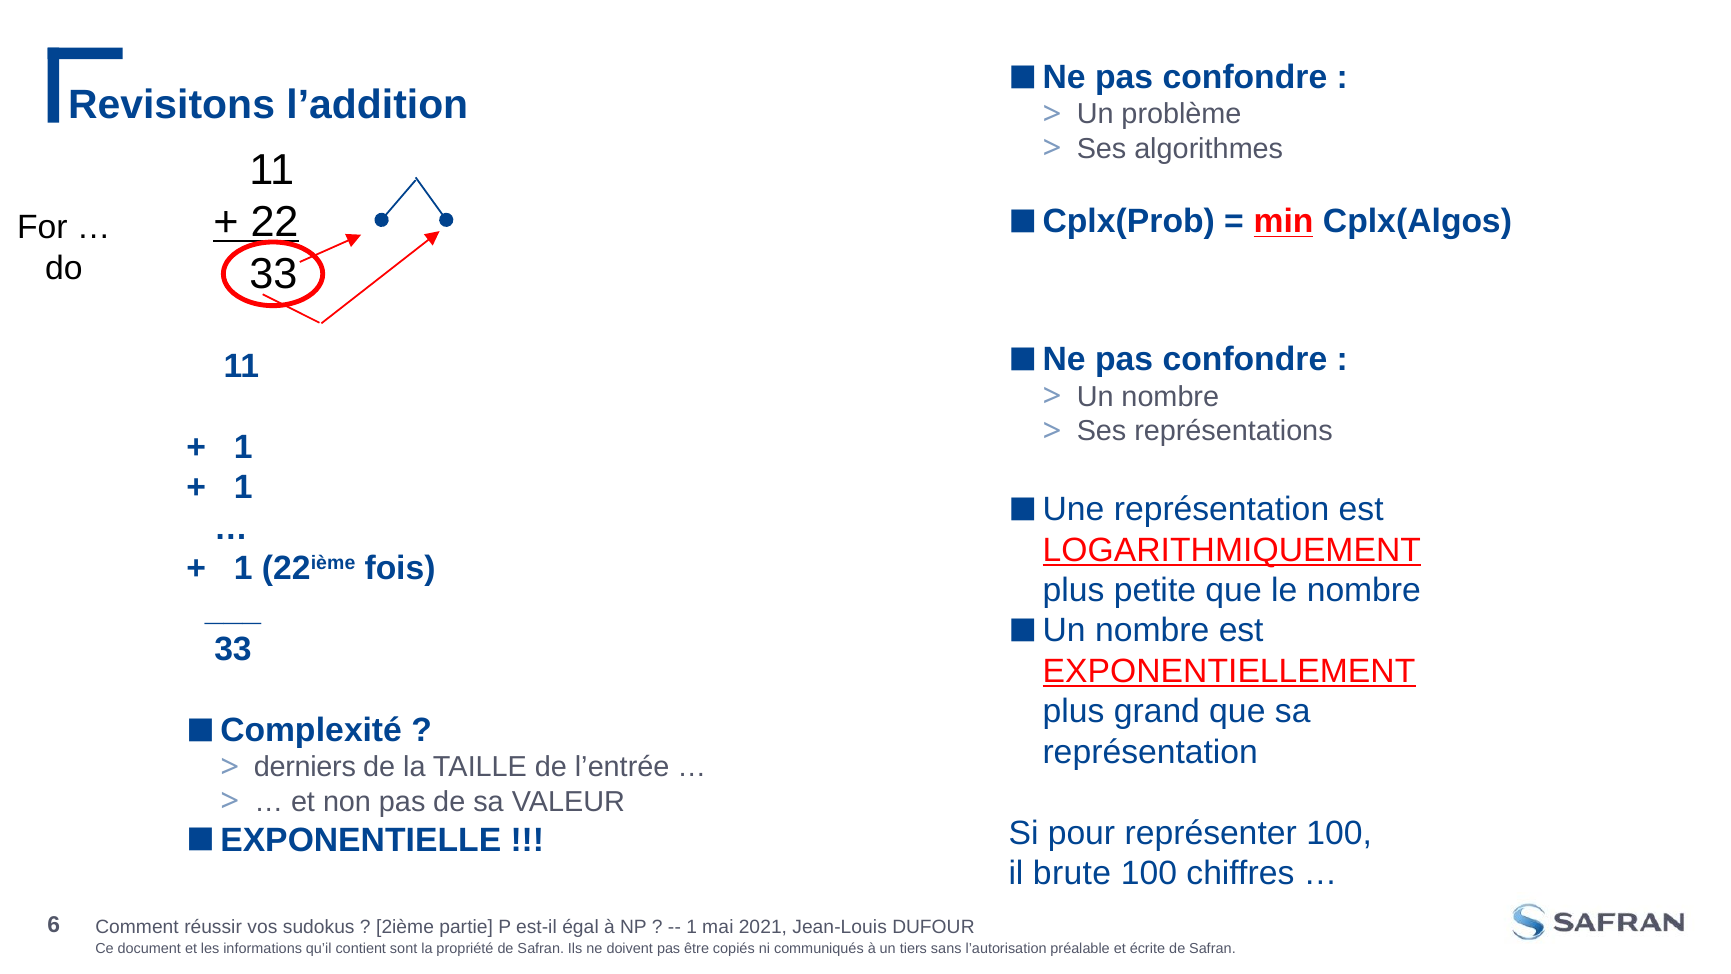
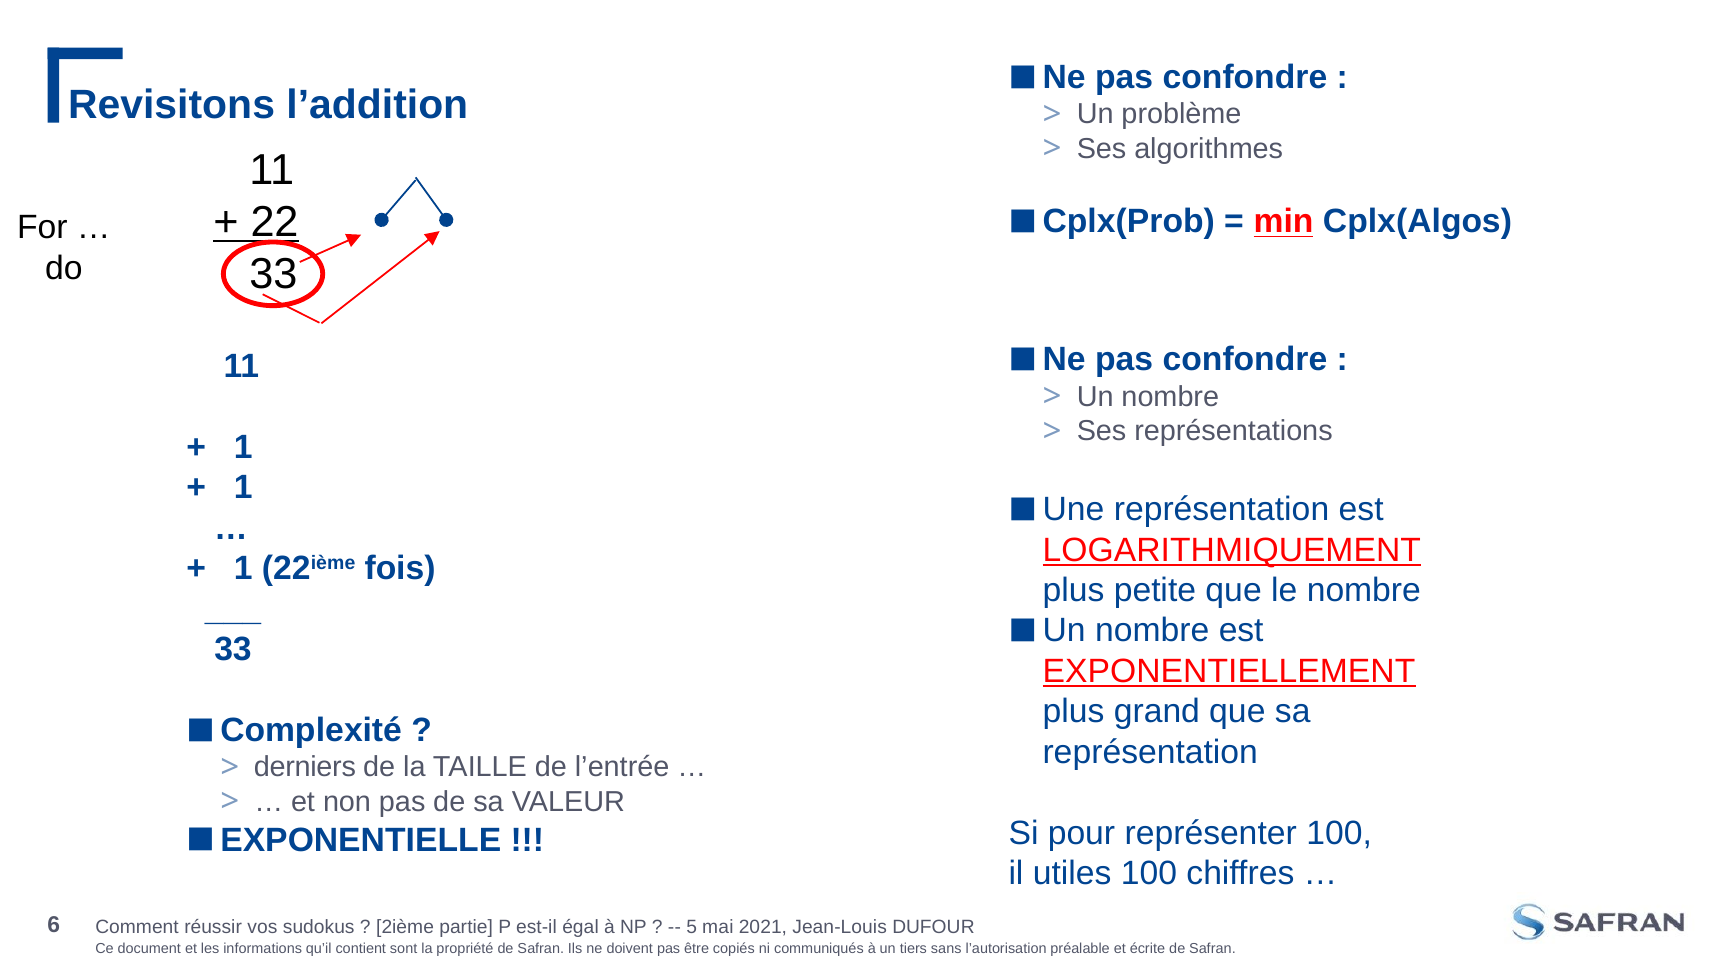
brute: brute -> utiles (1072, 873)
1: 1 -> 5 (692, 927)
